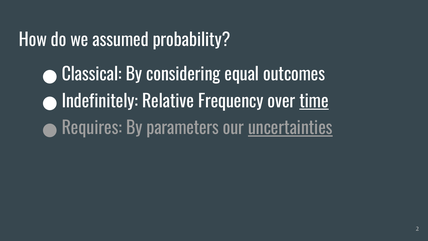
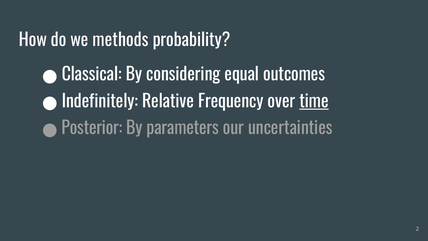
assumed: assumed -> methods (121, 40)
Requires: Requires -> Posterior (92, 128)
uncertainties underline: present -> none (290, 128)
